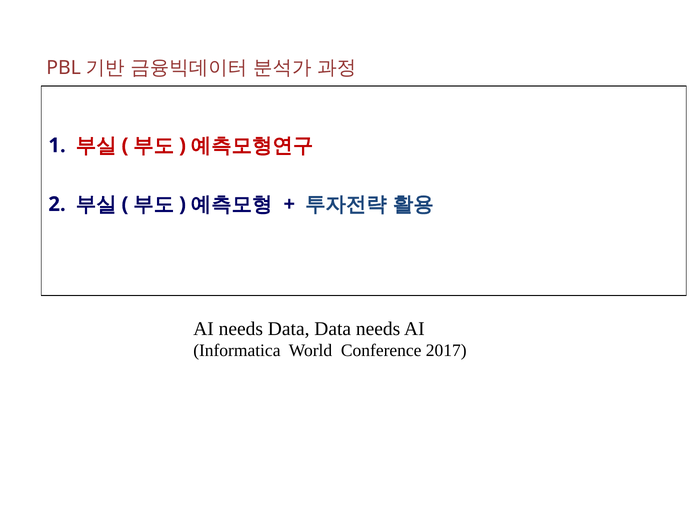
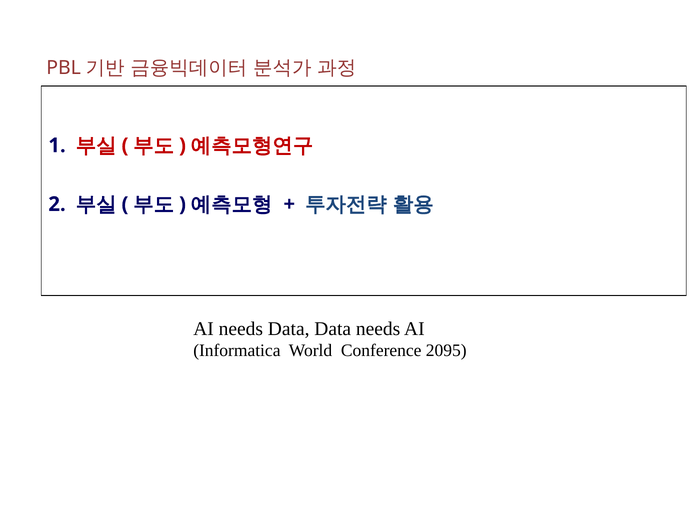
2017: 2017 -> 2095 (446, 351)
